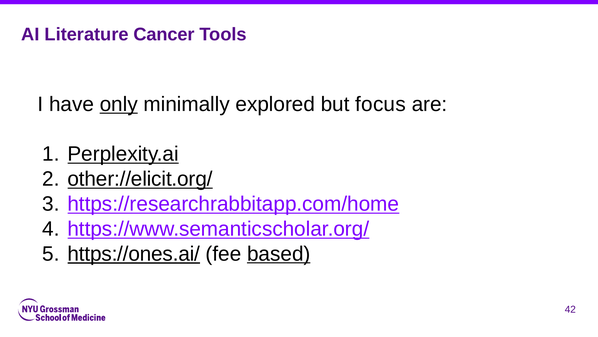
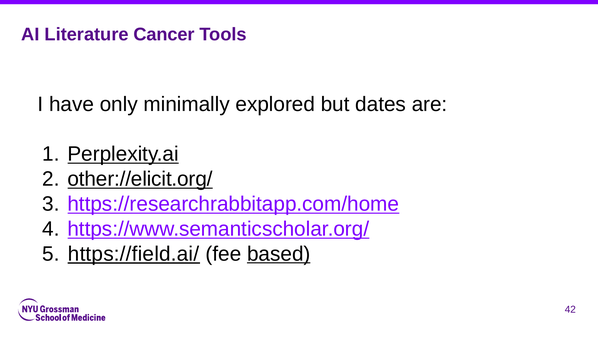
only underline: present -> none (119, 104)
focus: focus -> dates (381, 104)
https://ones.ai/: https://ones.ai/ -> https://field.ai/ (134, 253)
